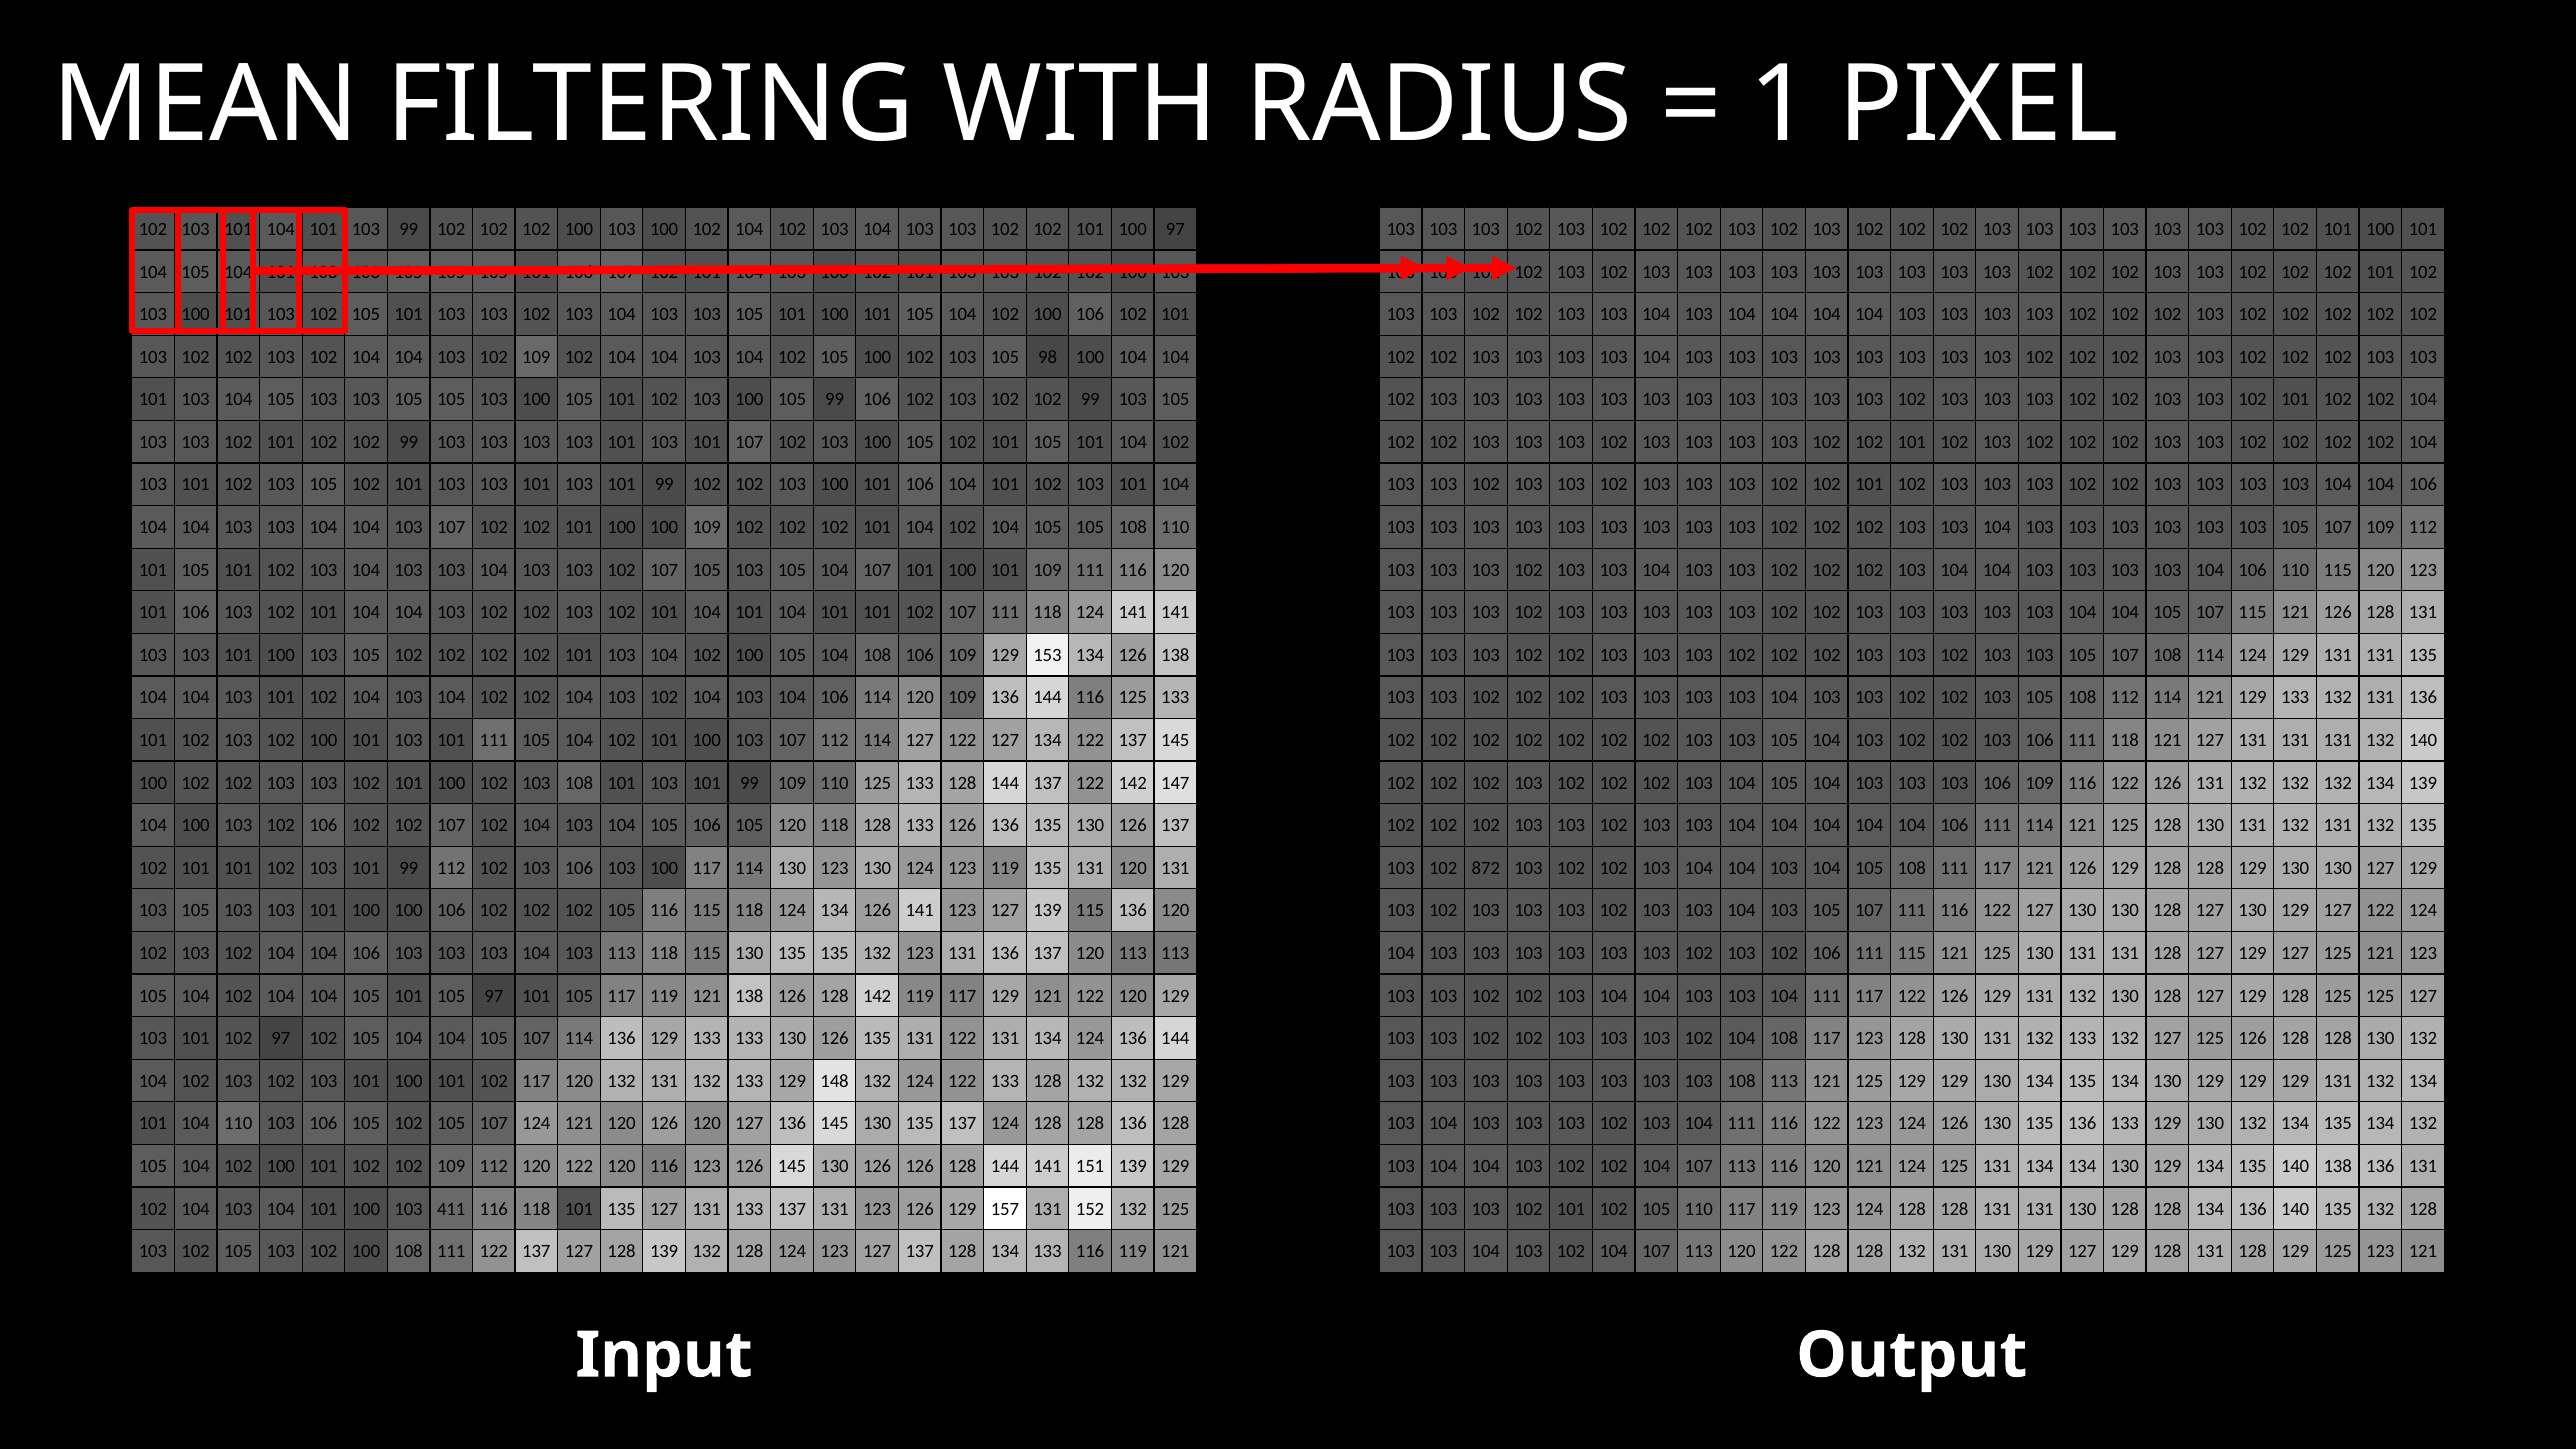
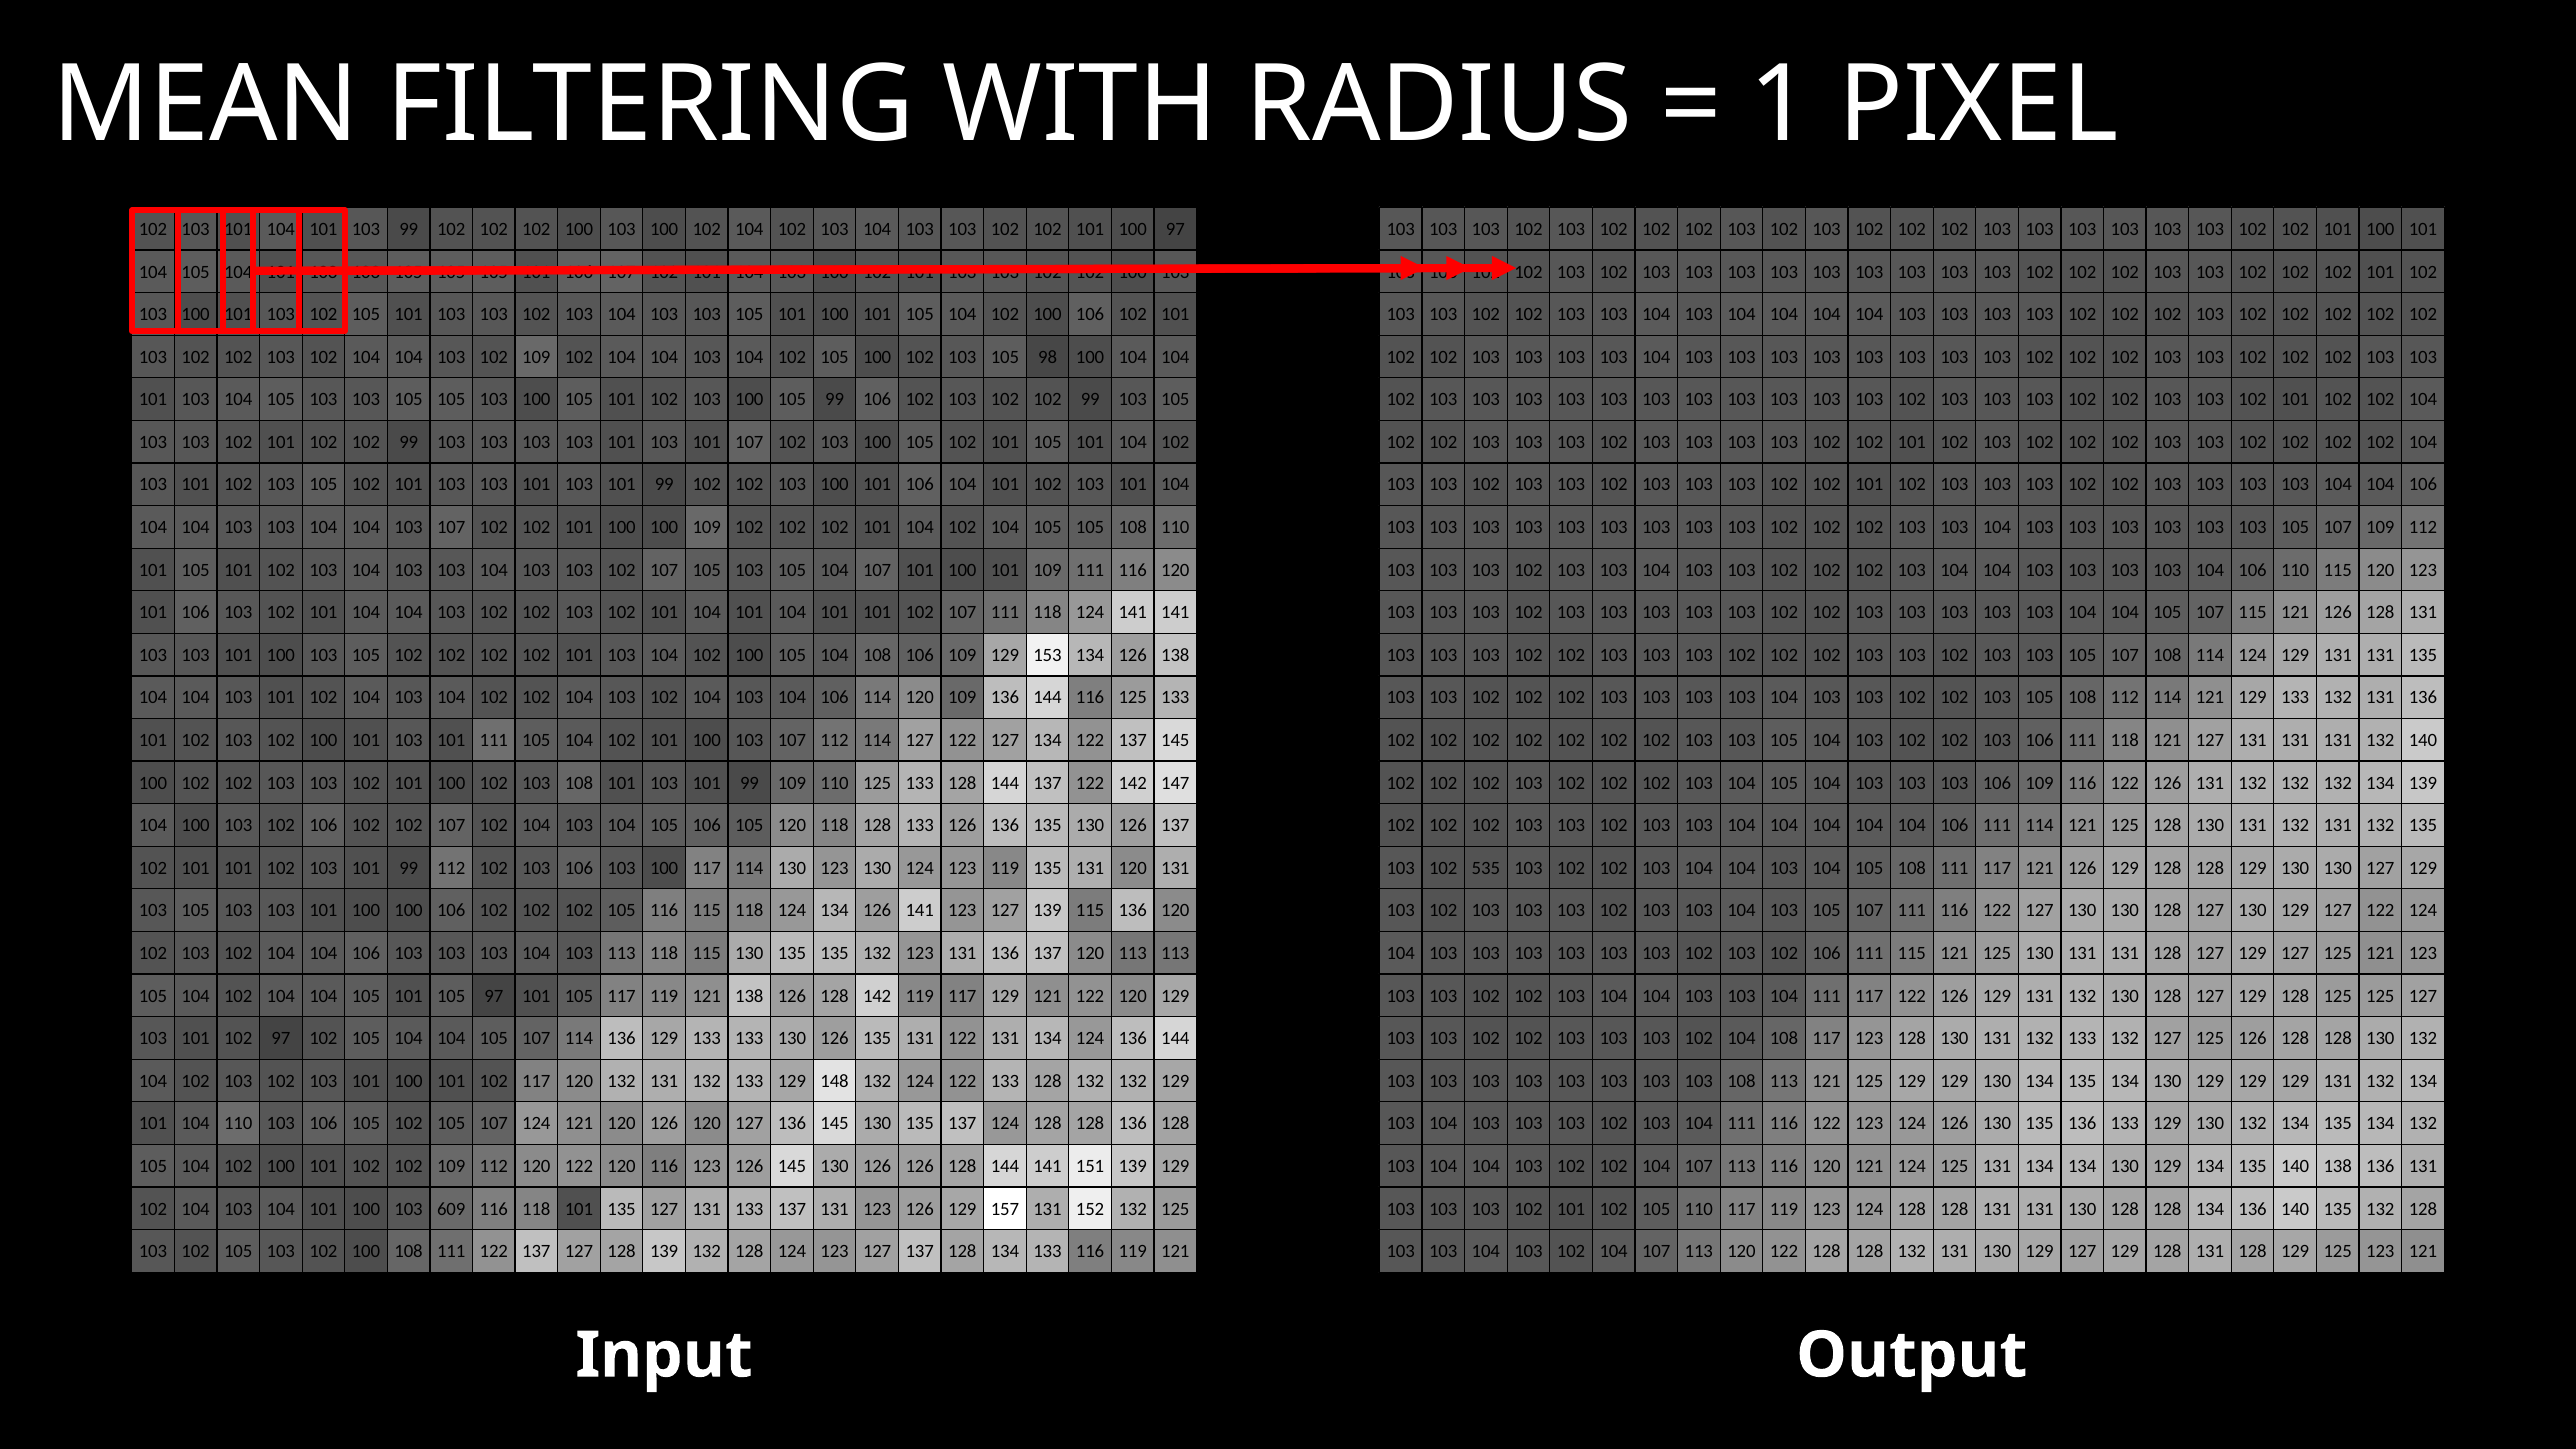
872: 872 -> 535 (1486, 868)
411: 411 -> 609 (451, 1209)
